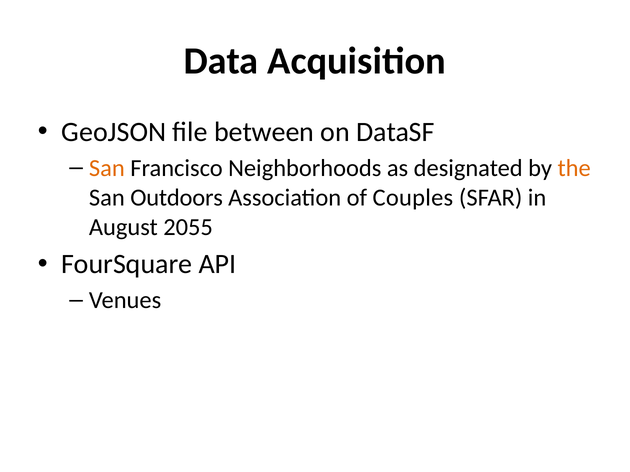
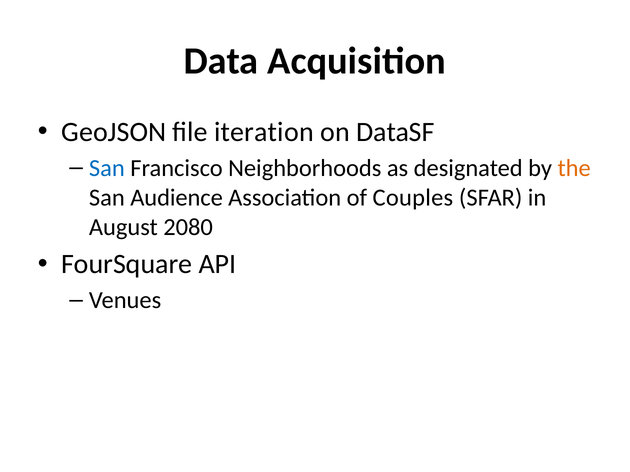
between: between -> iteration (264, 132)
San colour: orange -> blue (107, 168)
Outdoors: Outdoors -> Audience (177, 198)
2055: 2055 -> 2080 (188, 227)
